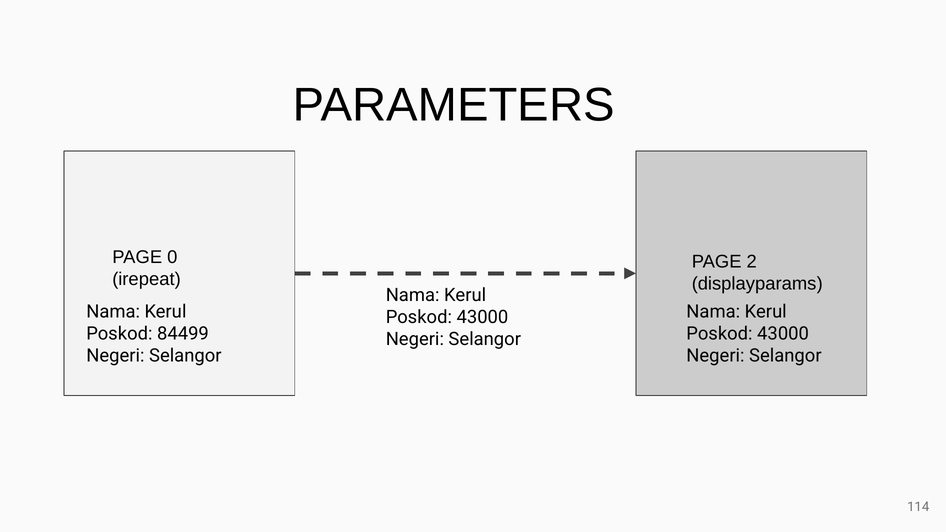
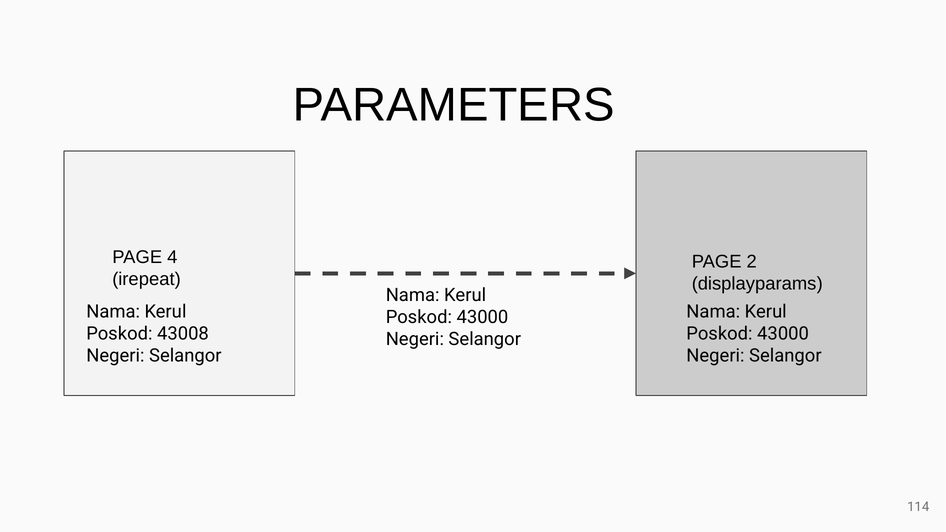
0: 0 -> 4 (172, 257)
84499: 84499 -> 43008 (183, 334)
